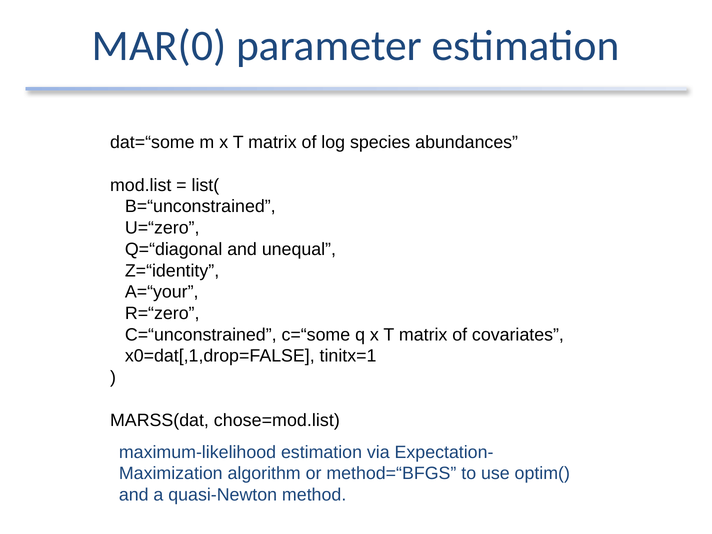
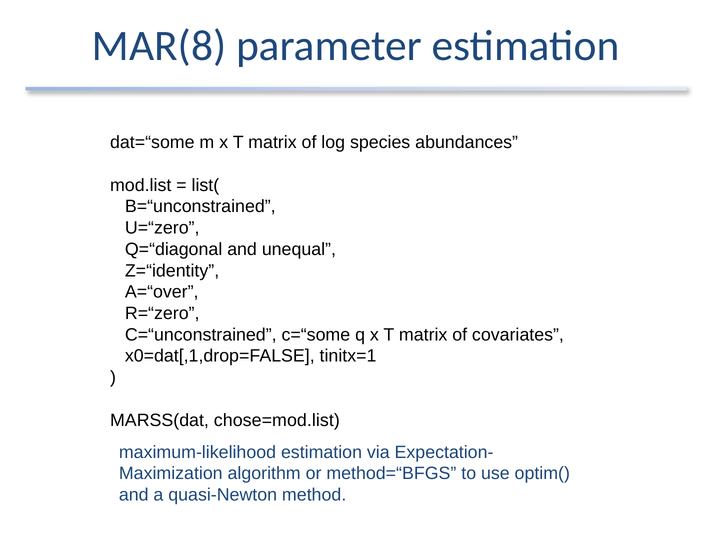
MAR(0: MAR(0 -> MAR(8 (159, 46)
A=“your: A=“your -> A=“over (162, 292)
